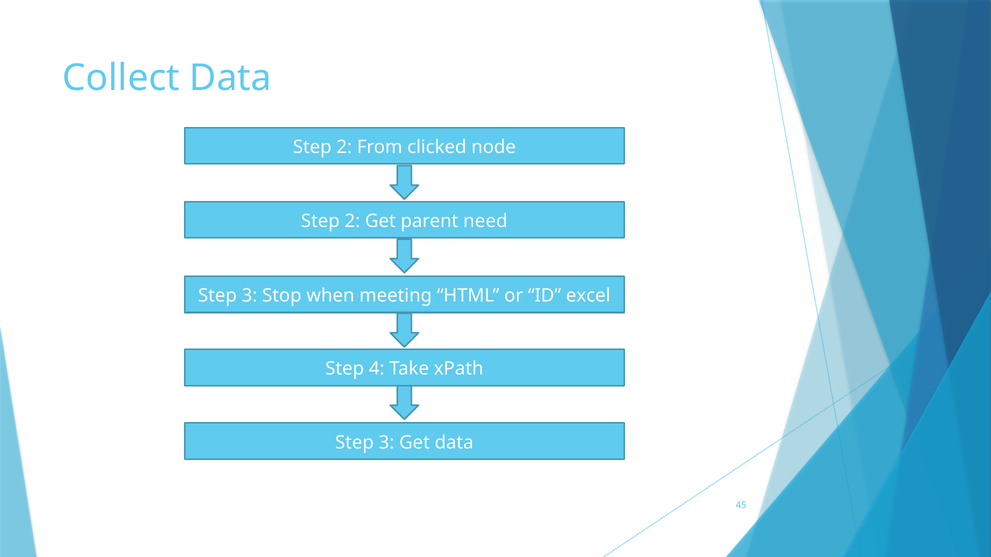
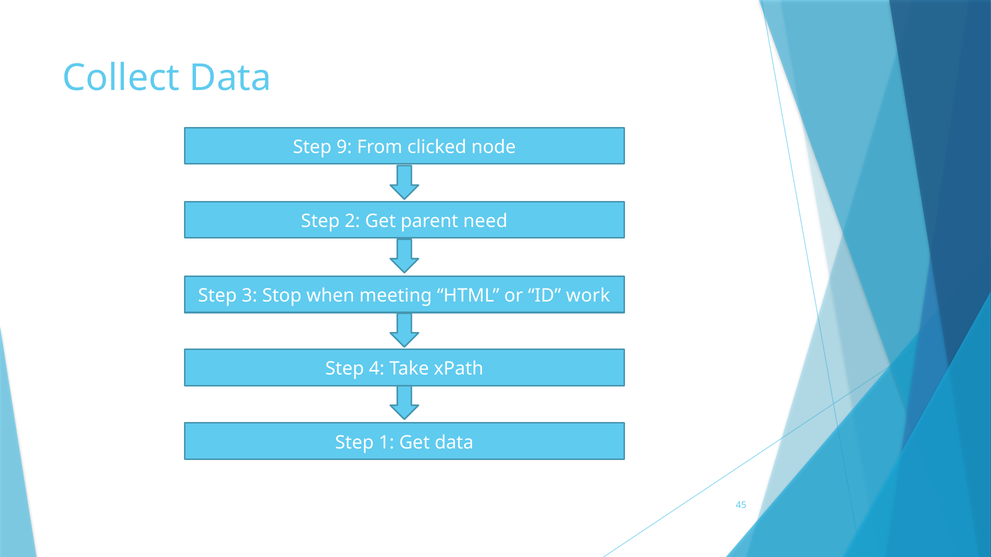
2: 2 -> 9 (344, 147)
excel: excel -> work (588, 296)
3: 3 -> 1 (386, 443)
